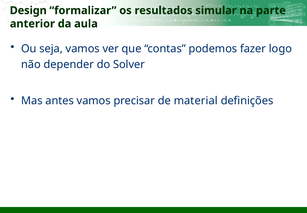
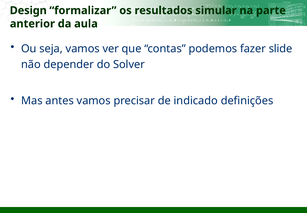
logo: logo -> slide (281, 49)
material: material -> indicado (196, 101)
